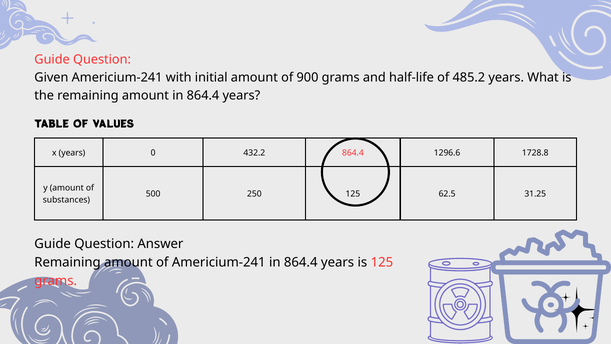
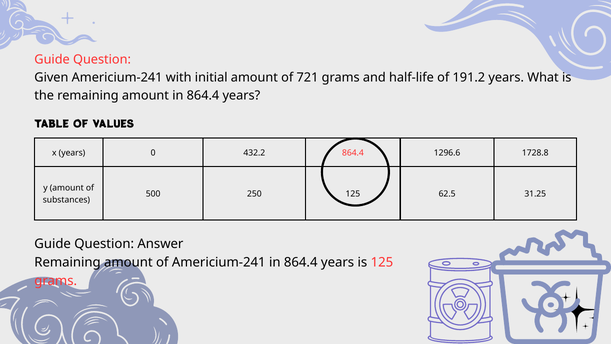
900: 900 -> 721 (307, 77)
485.2: 485.2 -> 191.2 (469, 77)
